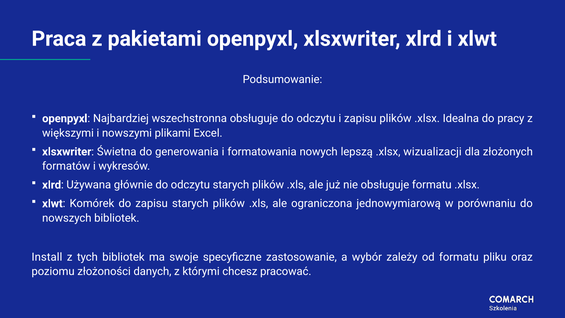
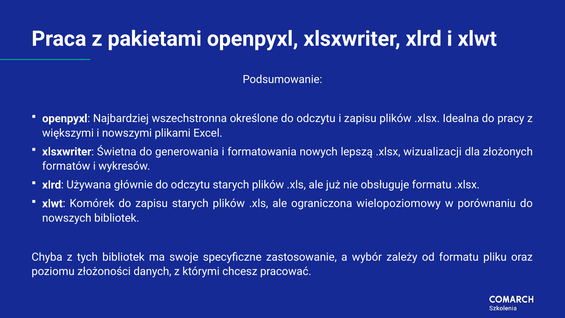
wszechstronna obsługuje: obsługuje -> określone (254, 118)
jednowymiarową: jednowymiarową -> wielopoziomowy (399, 203)
Install: Install -> Chyba (47, 257)
